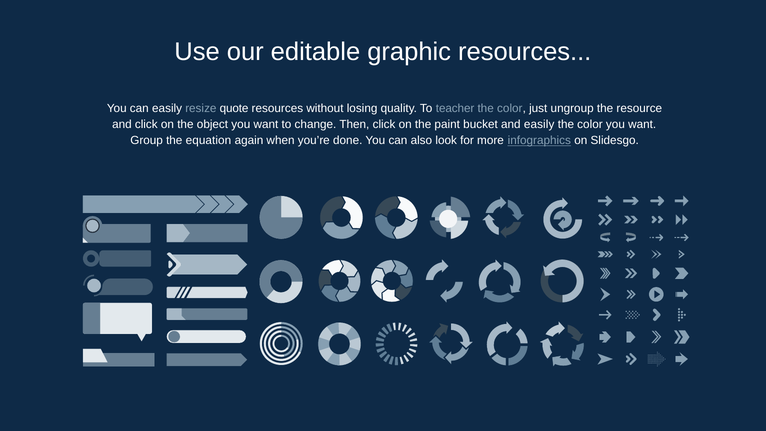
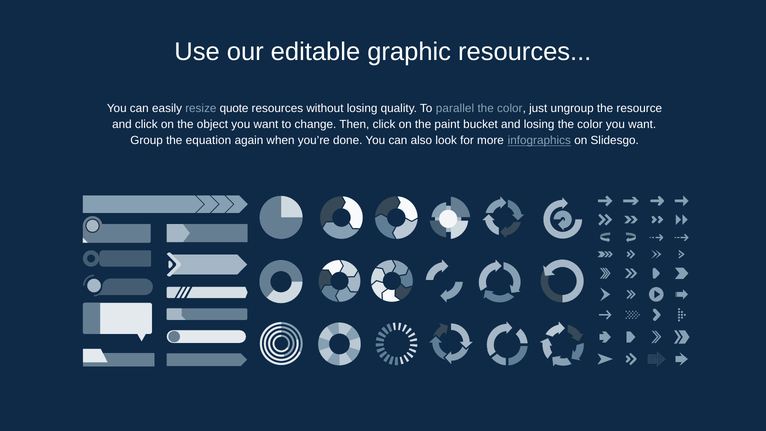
teacher: teacher -> parallel (455, 108)
and easily: easily -> losing (539, 124)
